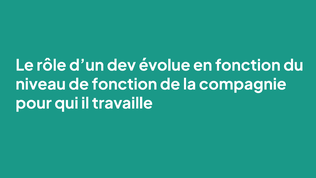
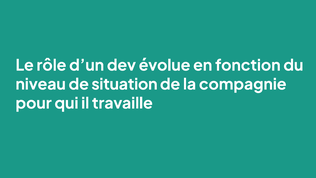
de fonction: fonction -> situation (124, 84)
